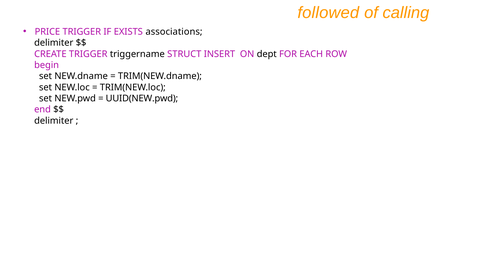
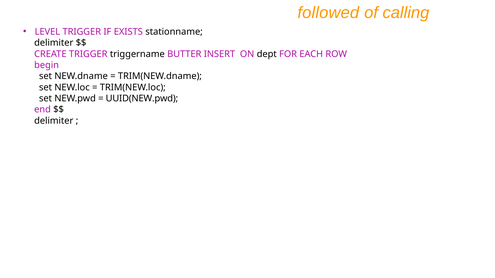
PRICE: PRICE -> LEVEL (47, 32)
associations: associations -> stationname (174, 32)
STRUCT: STRUCT -> BUTTER (184, 54)
